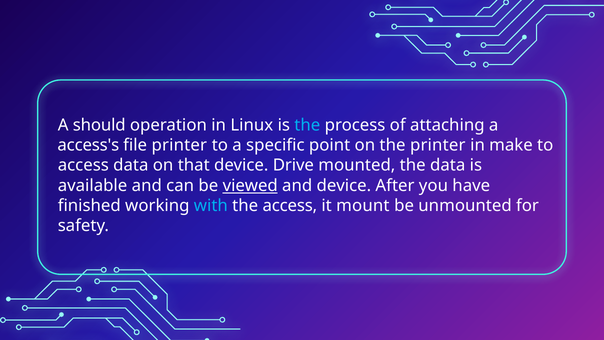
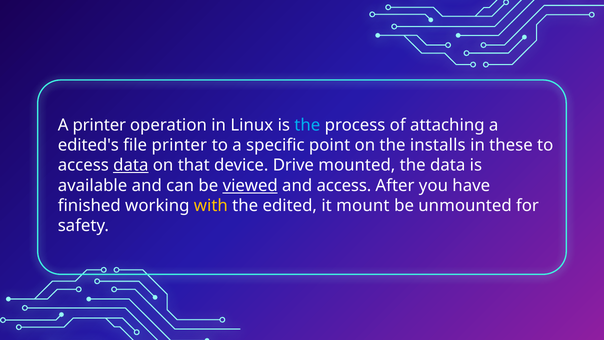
A should: should -> printer (99, 125)
access's: access's -> edited's (88, 145)
the printer: printer -> installs (438, 145)
make: make -> these (511, 145)
data underline: none -> present (131, 165)
and device: device -> access (344, 185)
with colour: light blue -> yellow (211, 206)
the access: access -> edited (290, 206)
